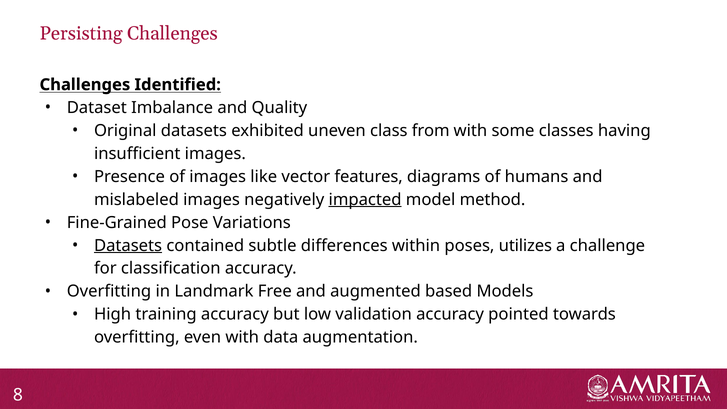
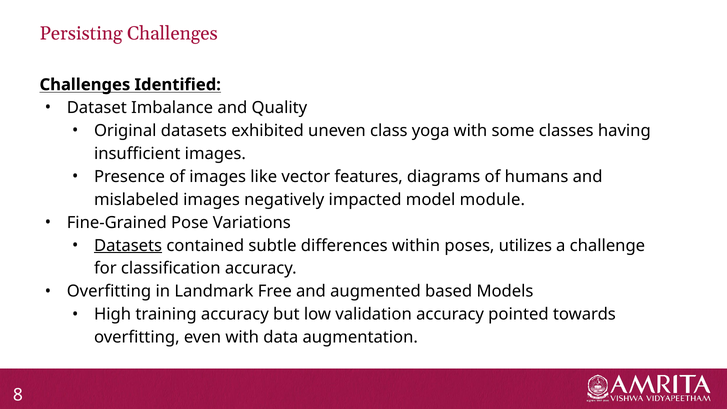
from: from -> yoga (431, 131)
impacted underline: present -> none (365, 200)
method: method -> module (492, 200)
